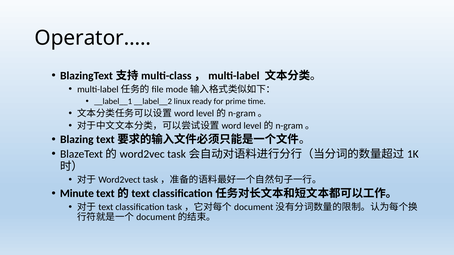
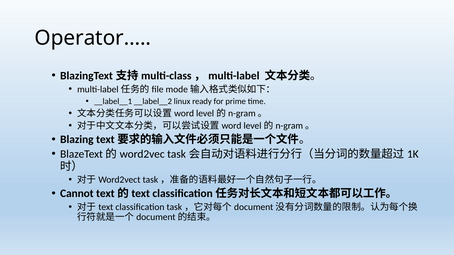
Minute: Minute -> Cannot (77, 194)
